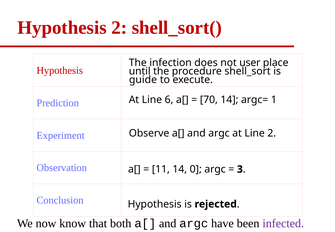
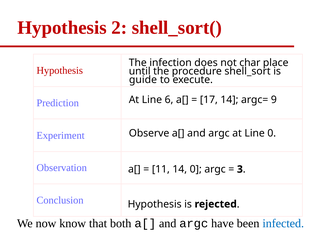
user: user -> char (250, 63)
70: 70 -> 17 (209, 100)
1: 1 -> 9 (274, 100)
Line 2: 2 -> 0 (272, 133)
infected colour: purple -> blue (283, 224)
